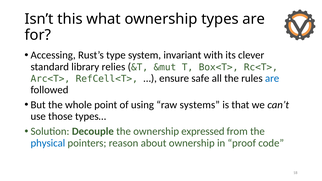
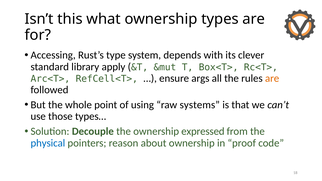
invariant: invariant -> depends (182, 55)
relies: relies -> apply (113, 67)
safe: safe -> args (200, 78)
are colour: blue -> orange (272, 78)
